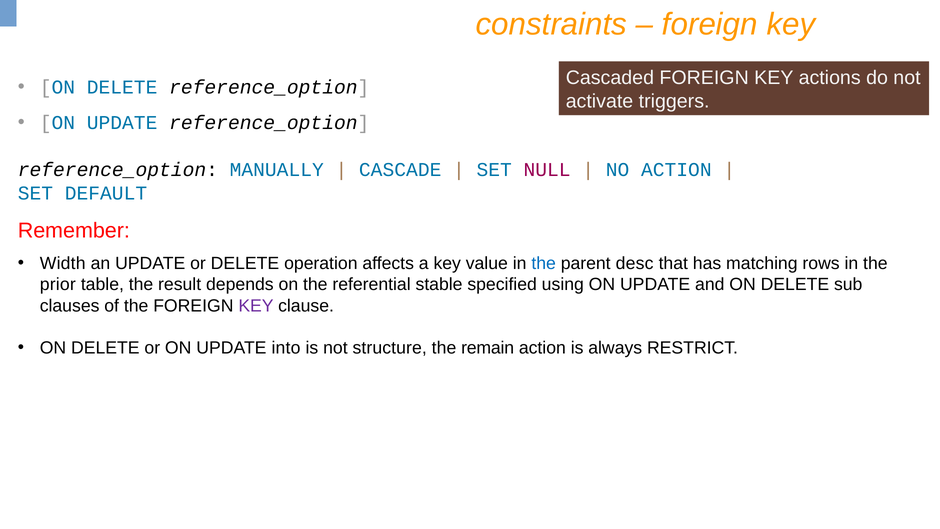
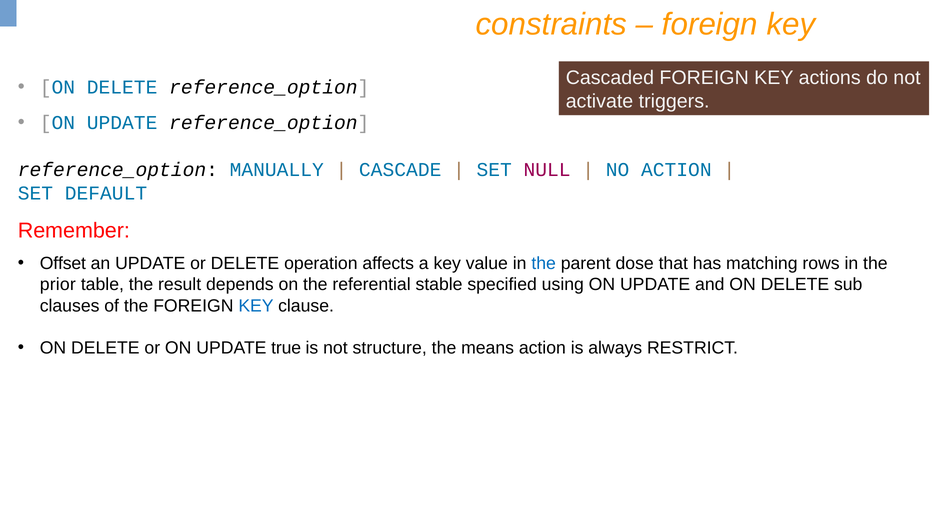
Width: Width -> Offset (63, 263)
desc: desc -> dose (635, 263)
KEY colour: purple -> blue (256, 306)
into: into -> true (286, 348)
remain: remain -> means (488, 348)
